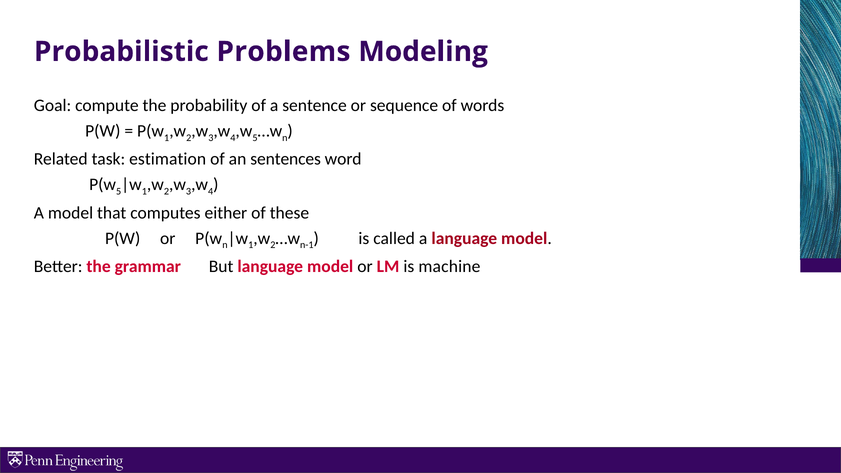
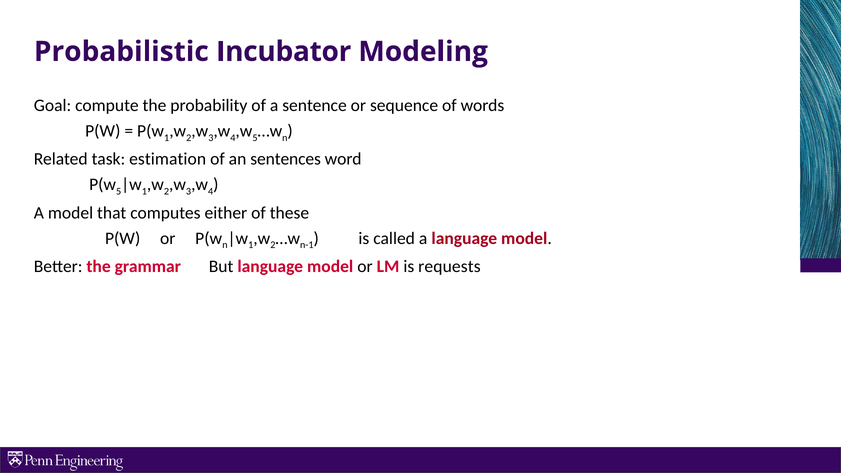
Problems: Problems -> Incubator (284, 52)
machine: machine -> requests (449, 267)
